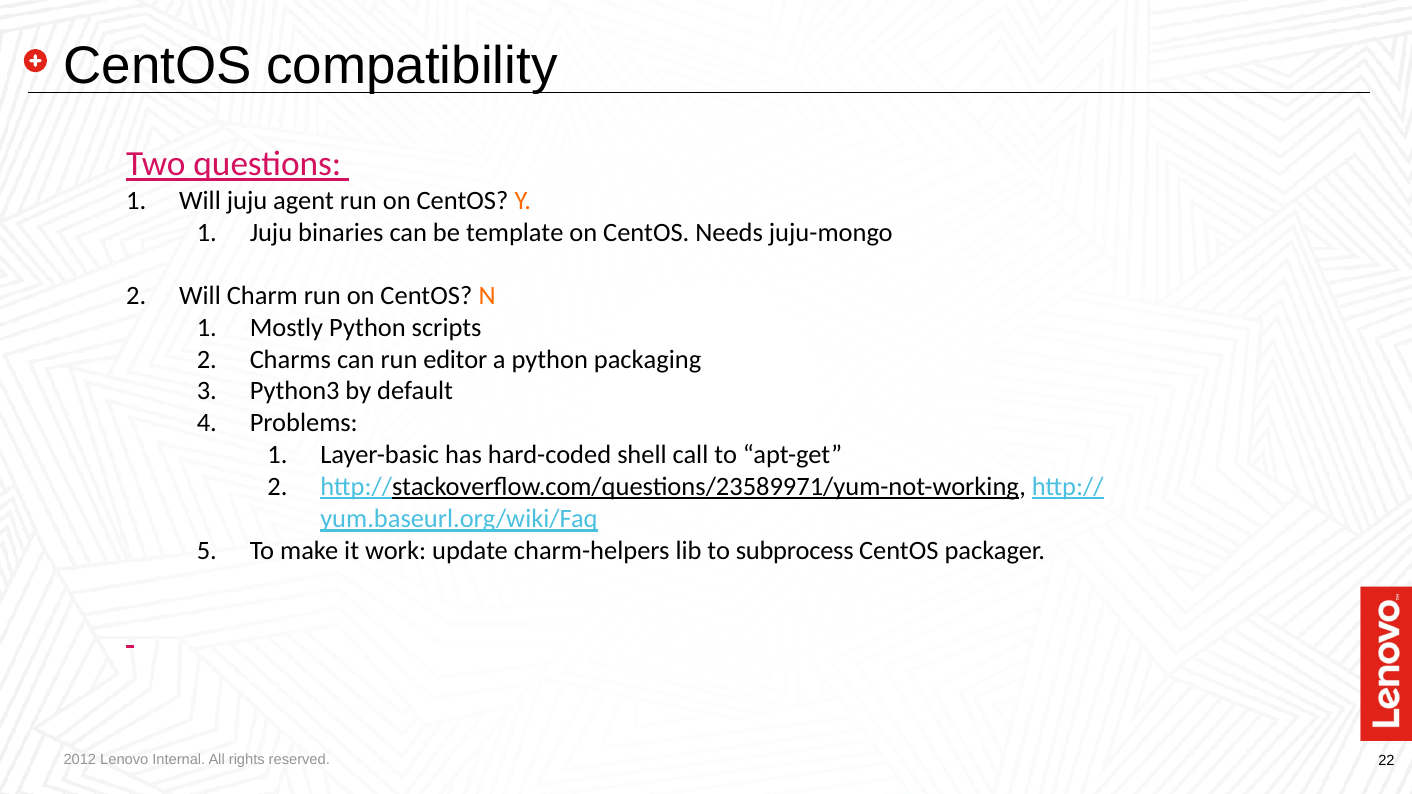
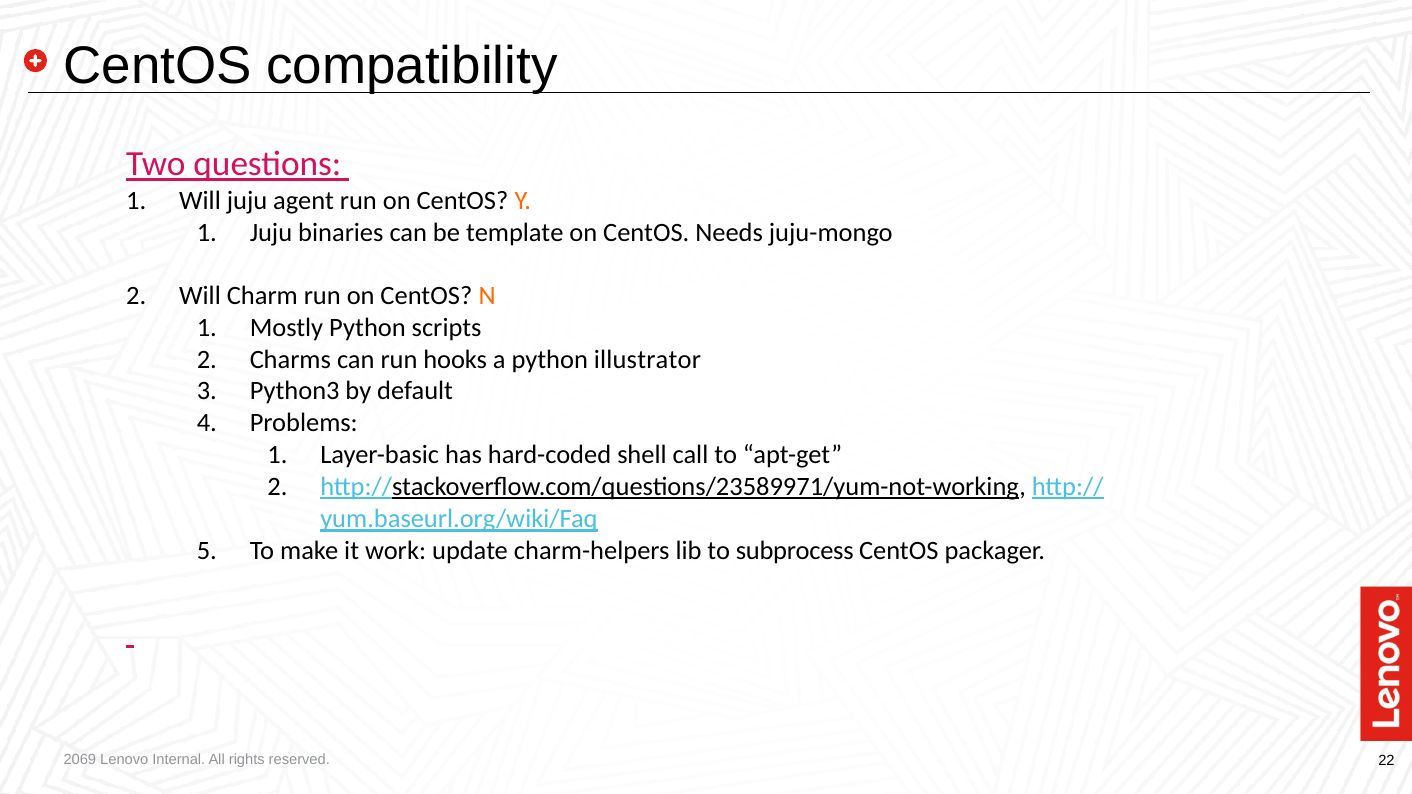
editor: editor -> hooks (455, 360)
packaging: packaging -> illustrator (647, 360)
2012: 2012 -> 2069 (80, 760)
